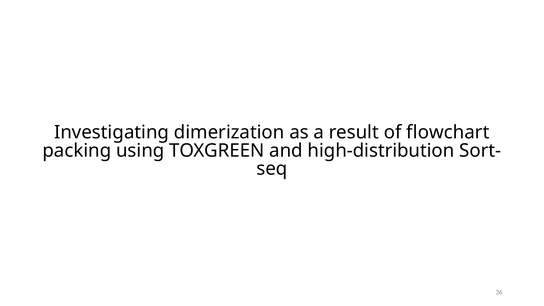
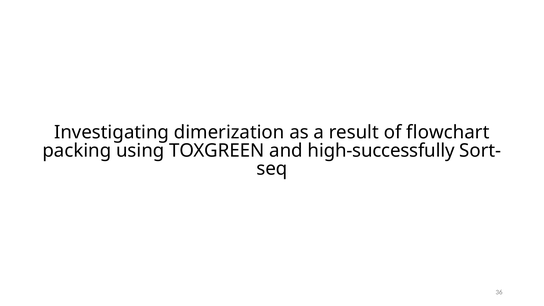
high-distribution: high-distribution -> high-successfully (381, 151)
